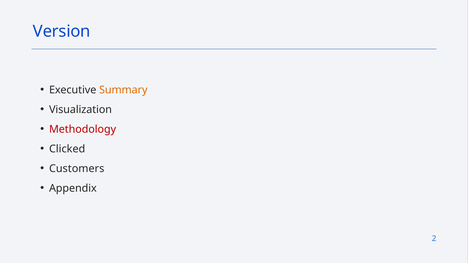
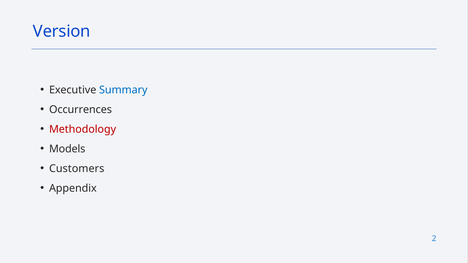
Summary colour: orange -> blue (123, 90)
Visualization: Visualization -> Occurrences (80, 110)
Clicked: Clicked -> Models (67, 149)
